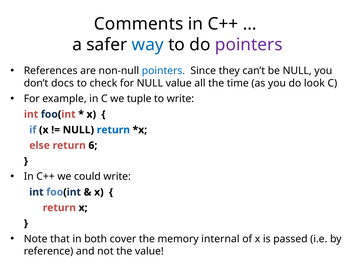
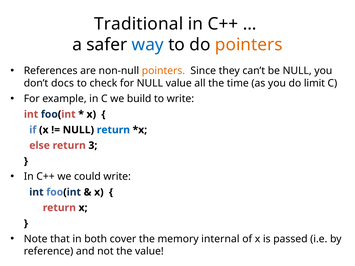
Comments: Comments -> Traditional (139, 24)
pointers colour: purple -> orange (249, 45)
pointers colour: blue -> orange (163, 71)
look: look -> limit (314, 83)
tuple: tuple -> build (139, 99)
6: 6 -> 3 (93, 146)
